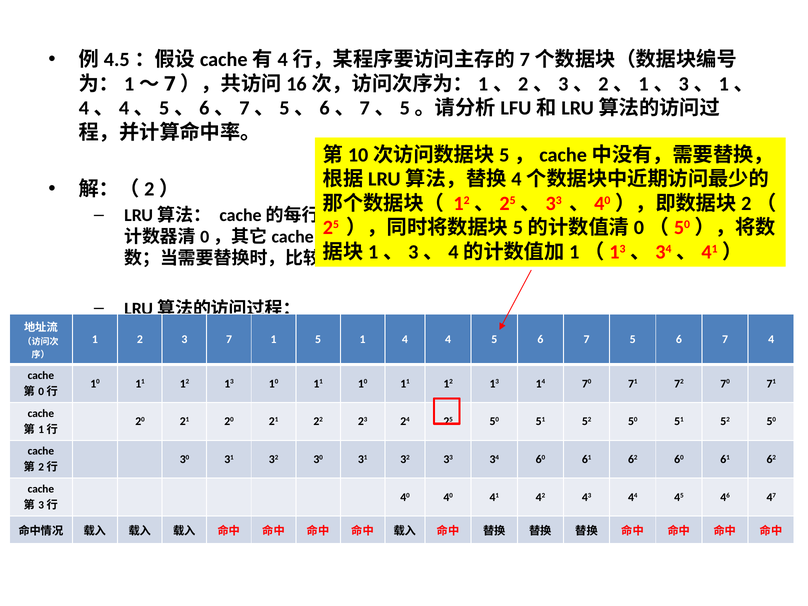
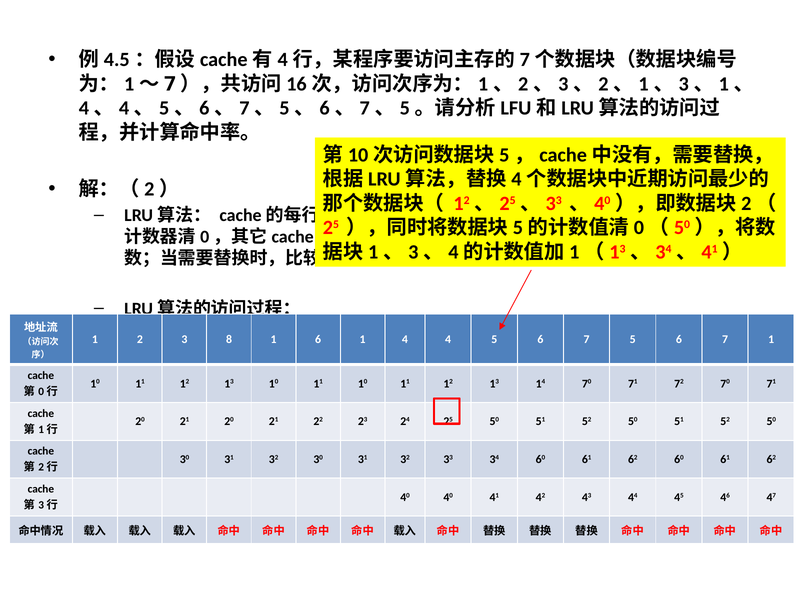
3 7: 7 -> 8 (229, 339)
1 5: 5 -> 6 (318, 339)
7 4: 4 -> 1 (771, 339)
